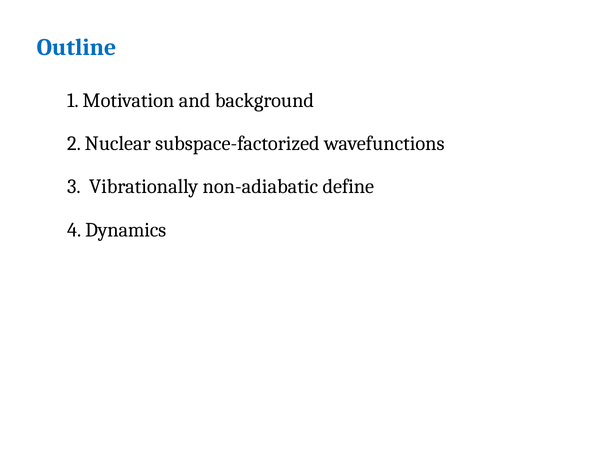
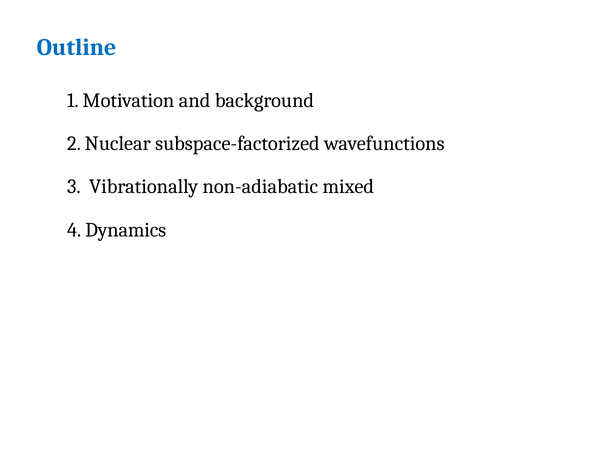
define: define -> mixed (348, 187)
